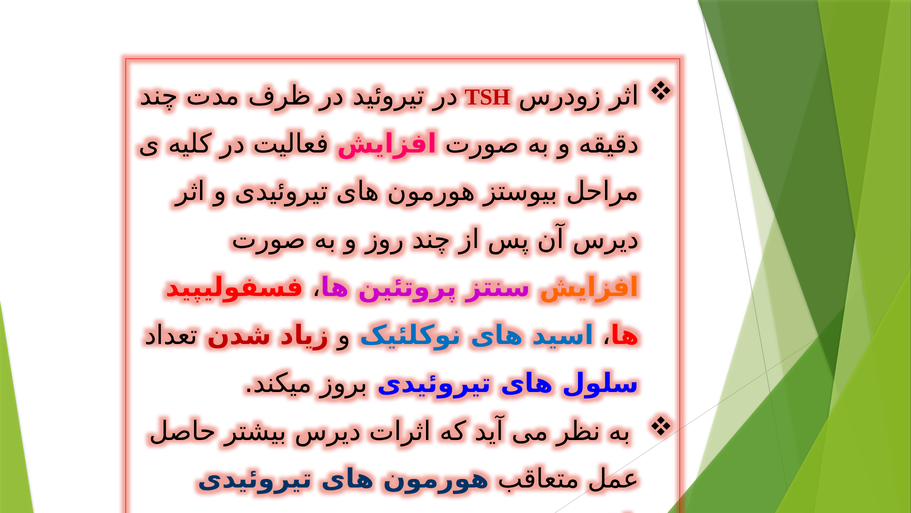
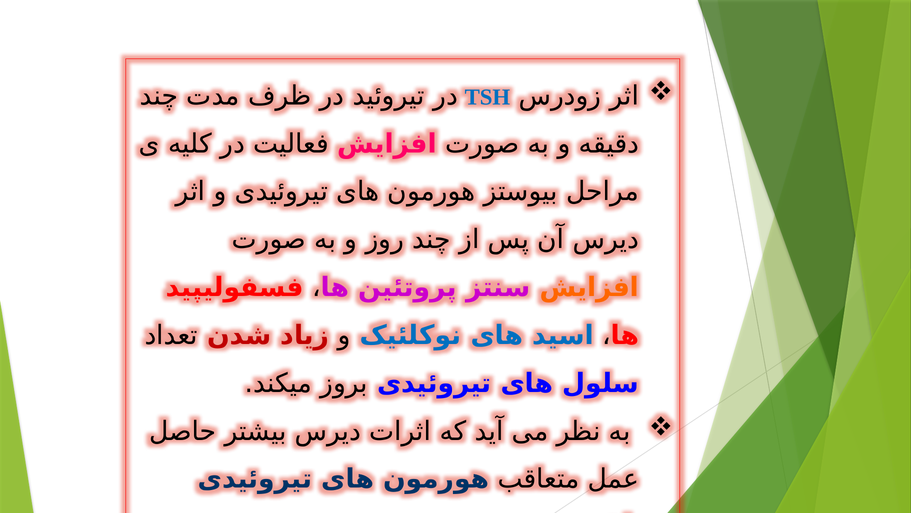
TSH colour: red -> blue (487, 97)
